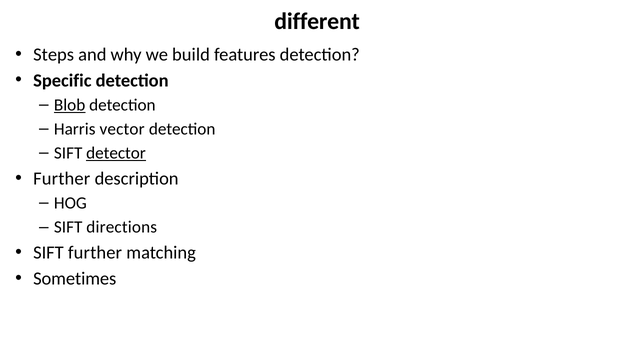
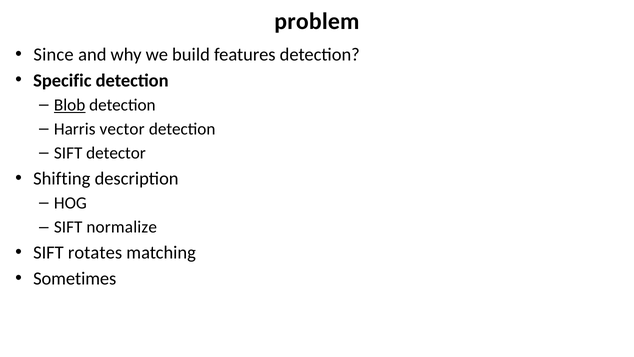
different: different -> problem (317, 21)
Steps: Steps -> Since (54, 54)
detector underline: present -> none (116, 153)
Further: Further -> Shifting (62, 178)
directions: directions -> normalize (122, 227)
SIFT further: further -> rotates (95, 252)
